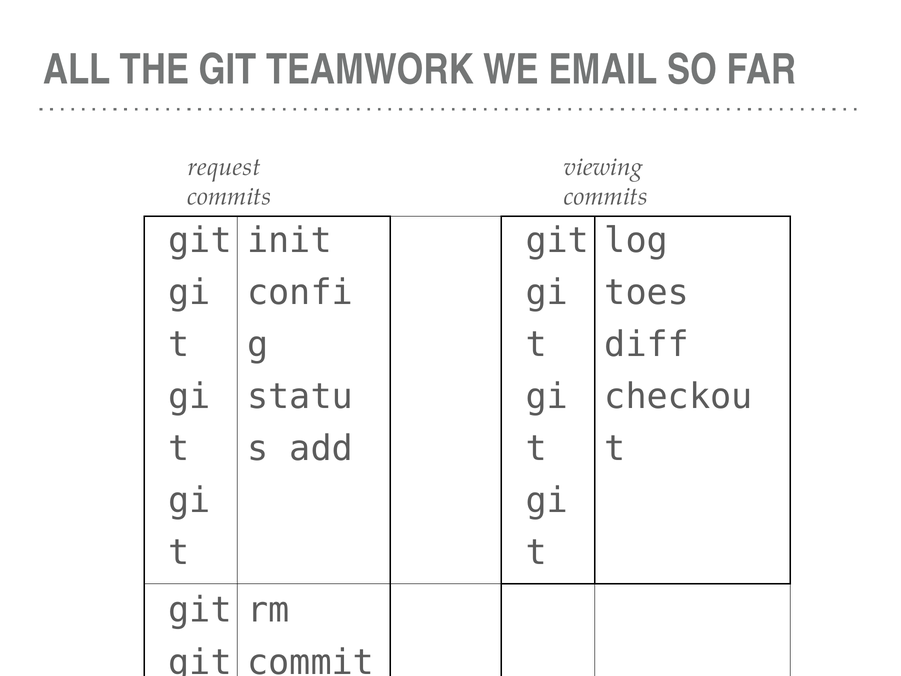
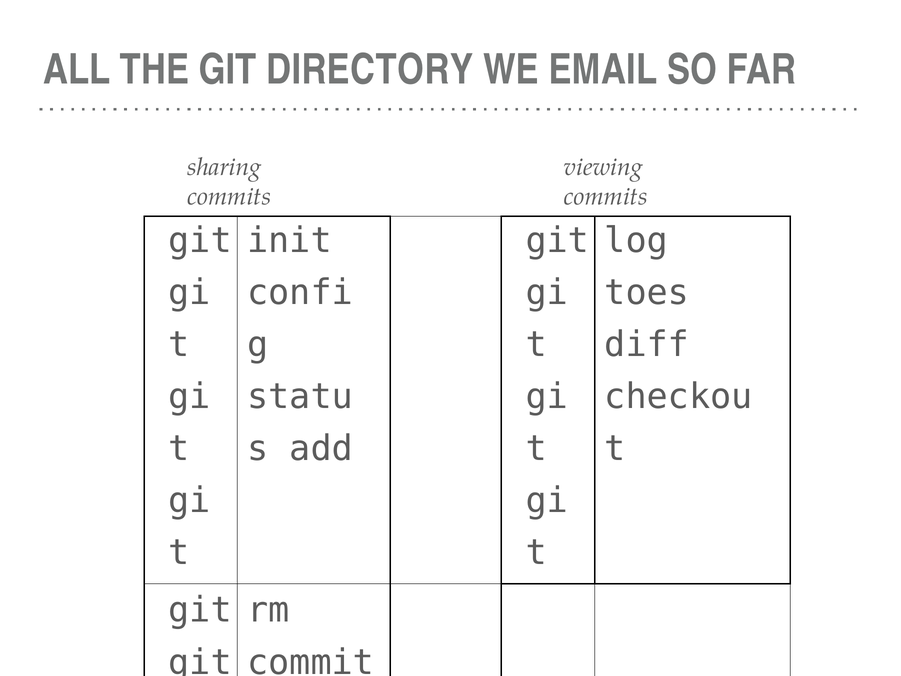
TEAMWORK: TEAMWORK -> DIRECTORY (370, 70)
request: request -> sharing (224, 167)
